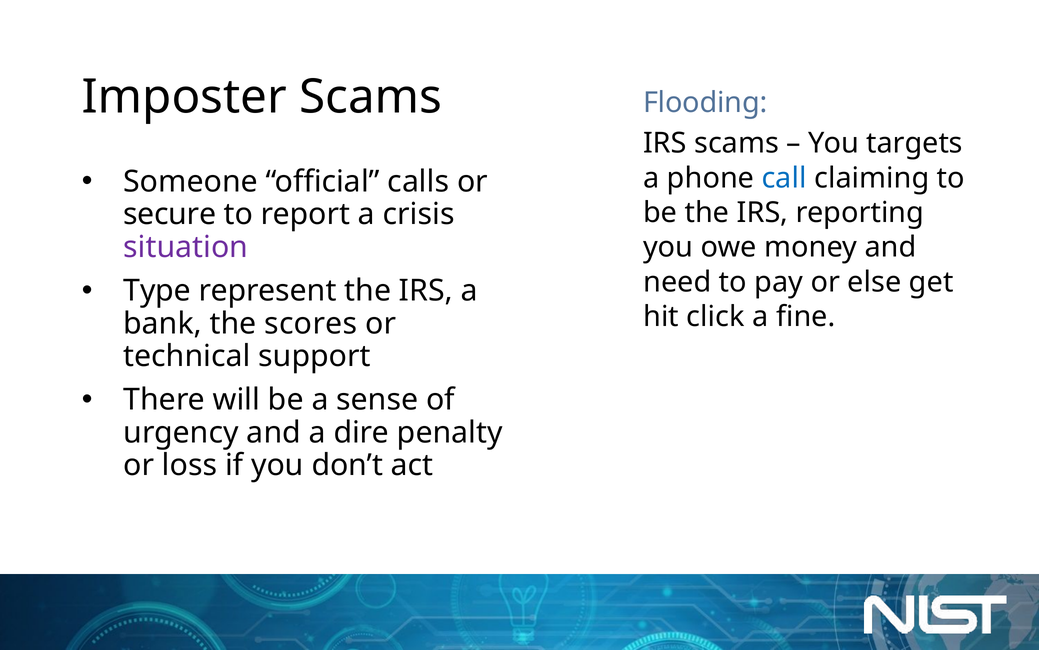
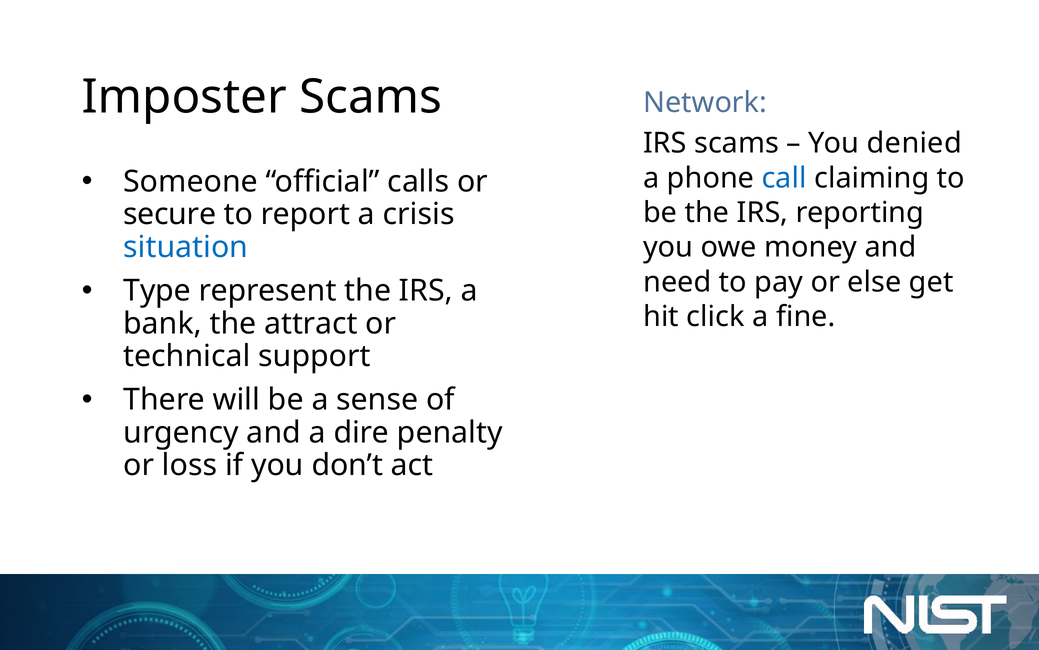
Flooding: Flooding -> Network (705, 103)
targets: targets -> denied (914, 143)
situation colour: purple -> blue (186, 247)
scores: scores -> attract (311, 323)
